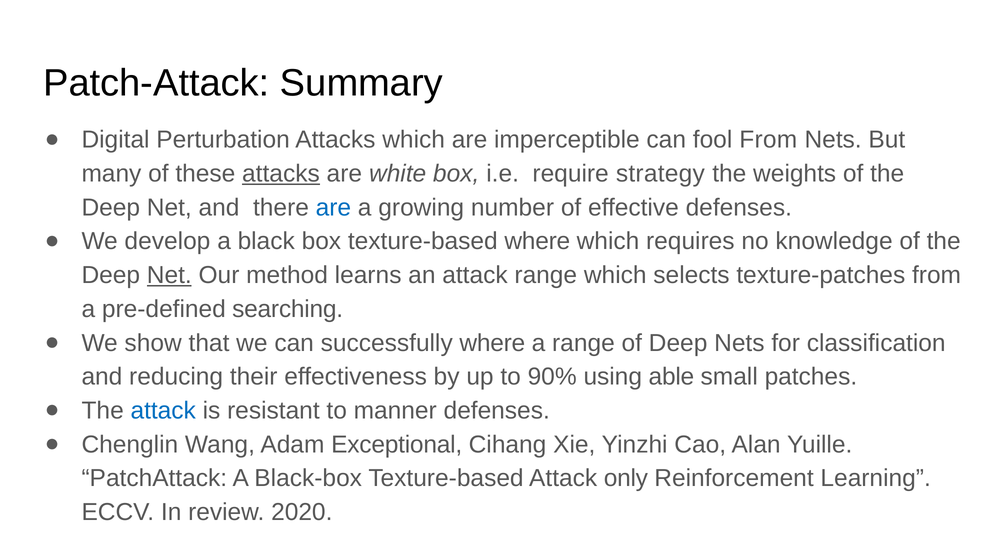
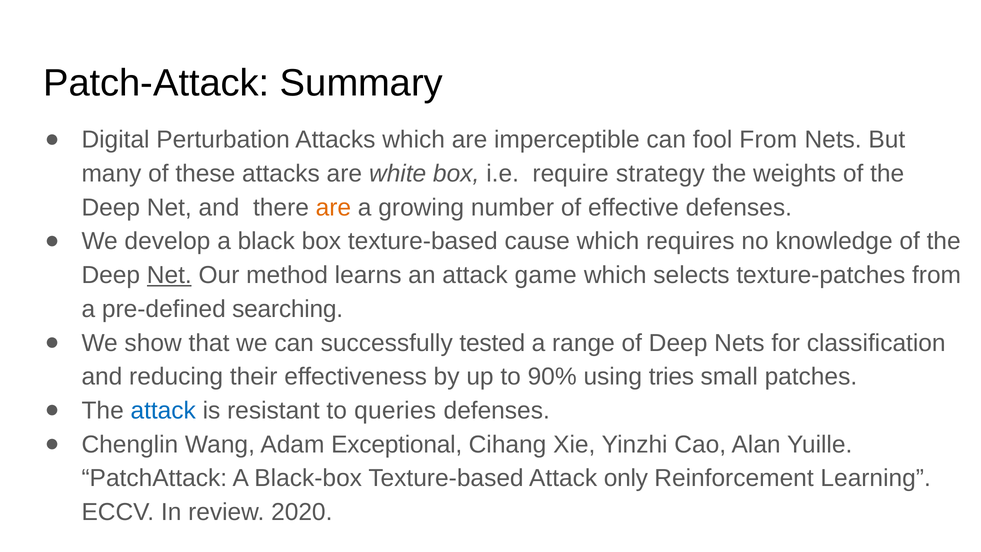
attacks underline: present -> none (281, 174)
are colour: blue -> orange (333, 207)
texture-based where: where -> cause (537, 241)
attack range: range -> game (546, 275)
successfully where: where -> tested (492, 343)
able: able -> tries (671, 377)
manner: manner -> queries (395, 410)
